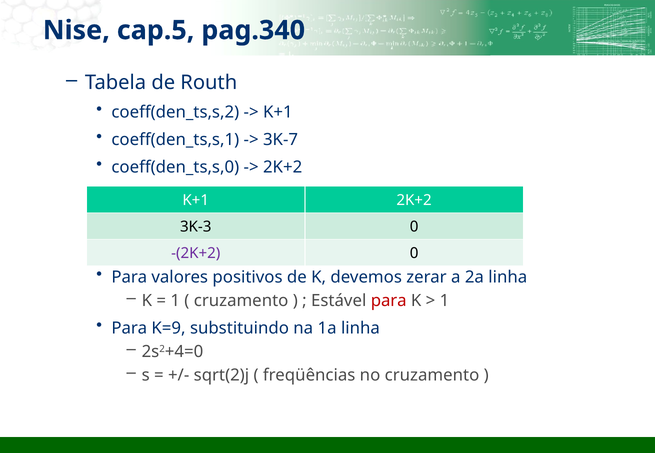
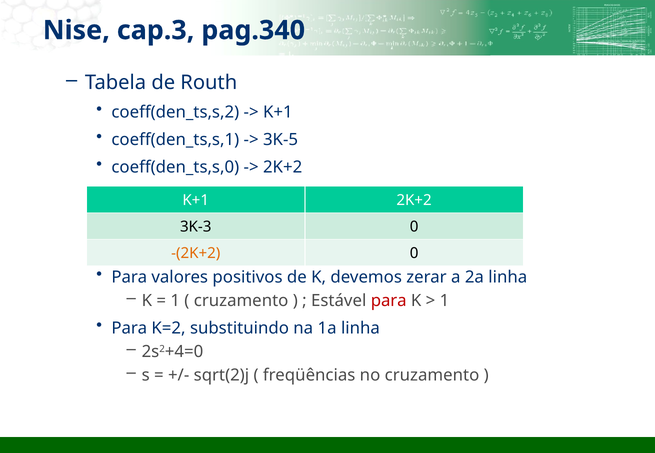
cap.5: cap.5 -> cap.3 (156, 30)
3K-7: 3K-7 -> 3K-5 (281, 140)
-(2K+2 colour: purple -> orange (196, 254)
K=9: K=9 -> K=2 (168, 328)
